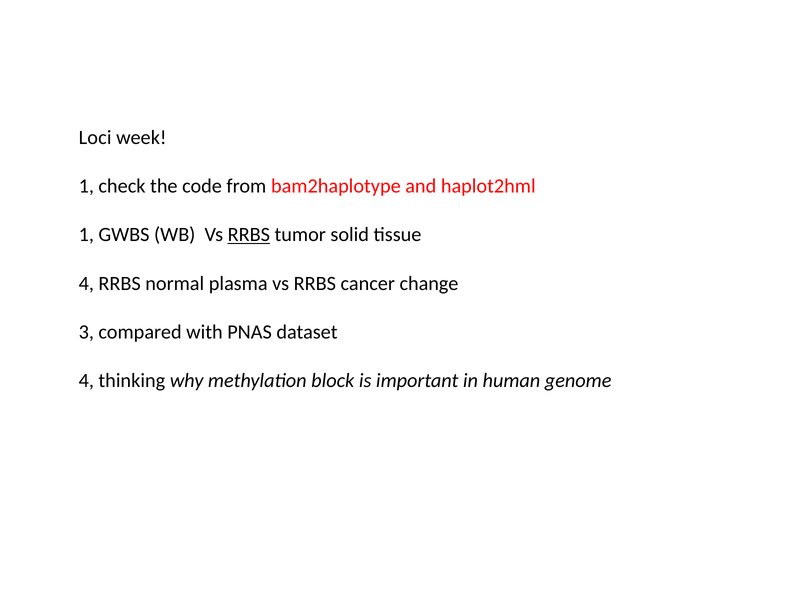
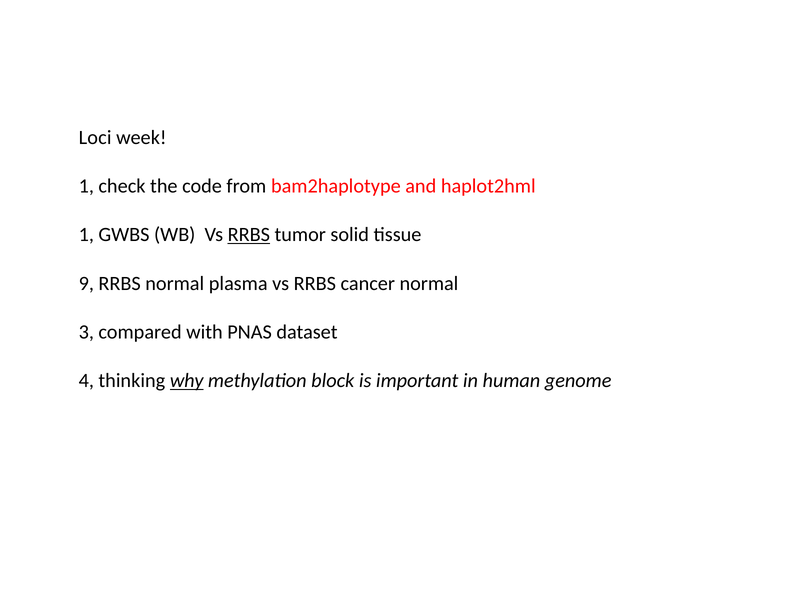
4: 4 -> 9 (86, 283)
cancer change: change -> normal (429, 283)
why underline: none -> present (187, 381)
